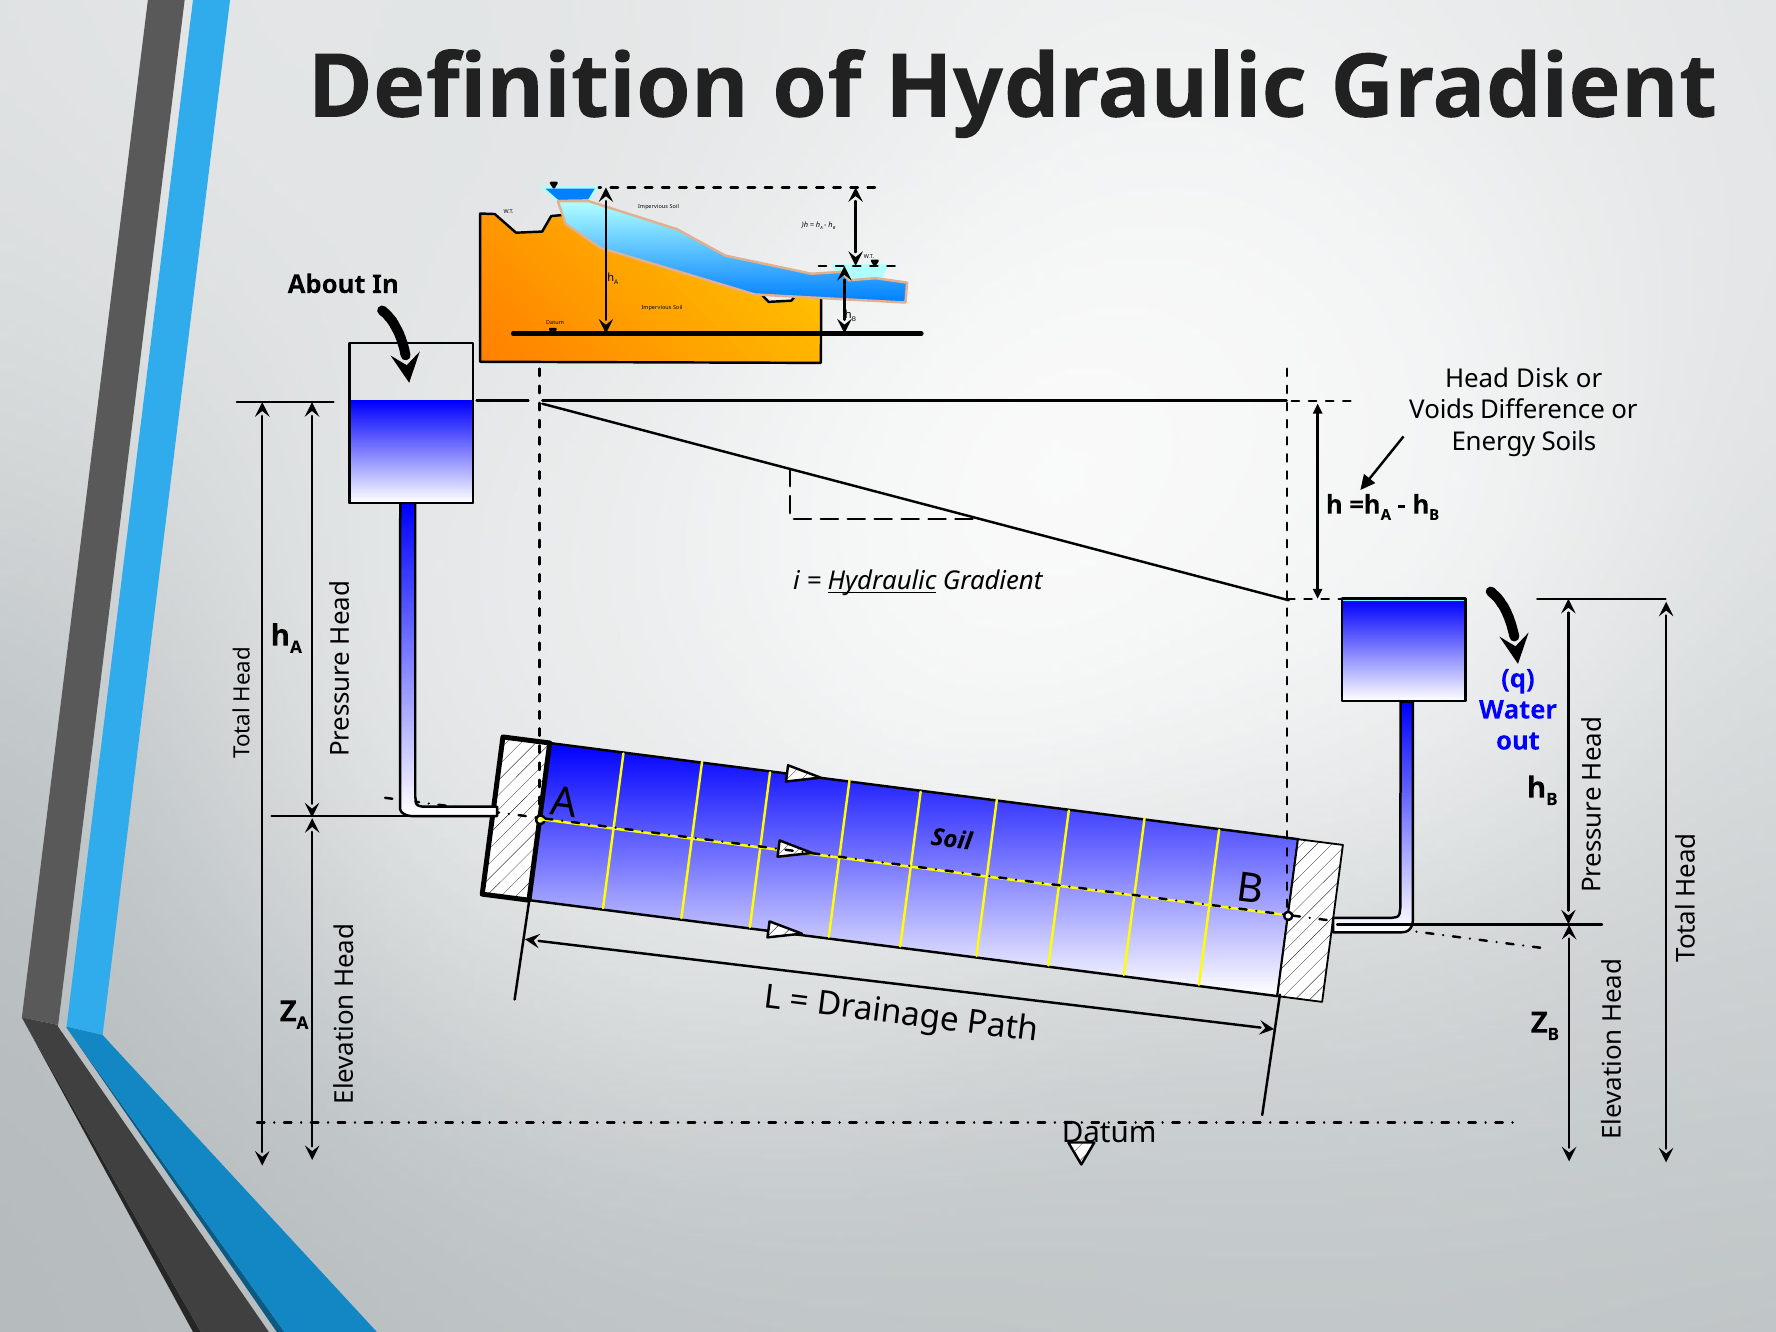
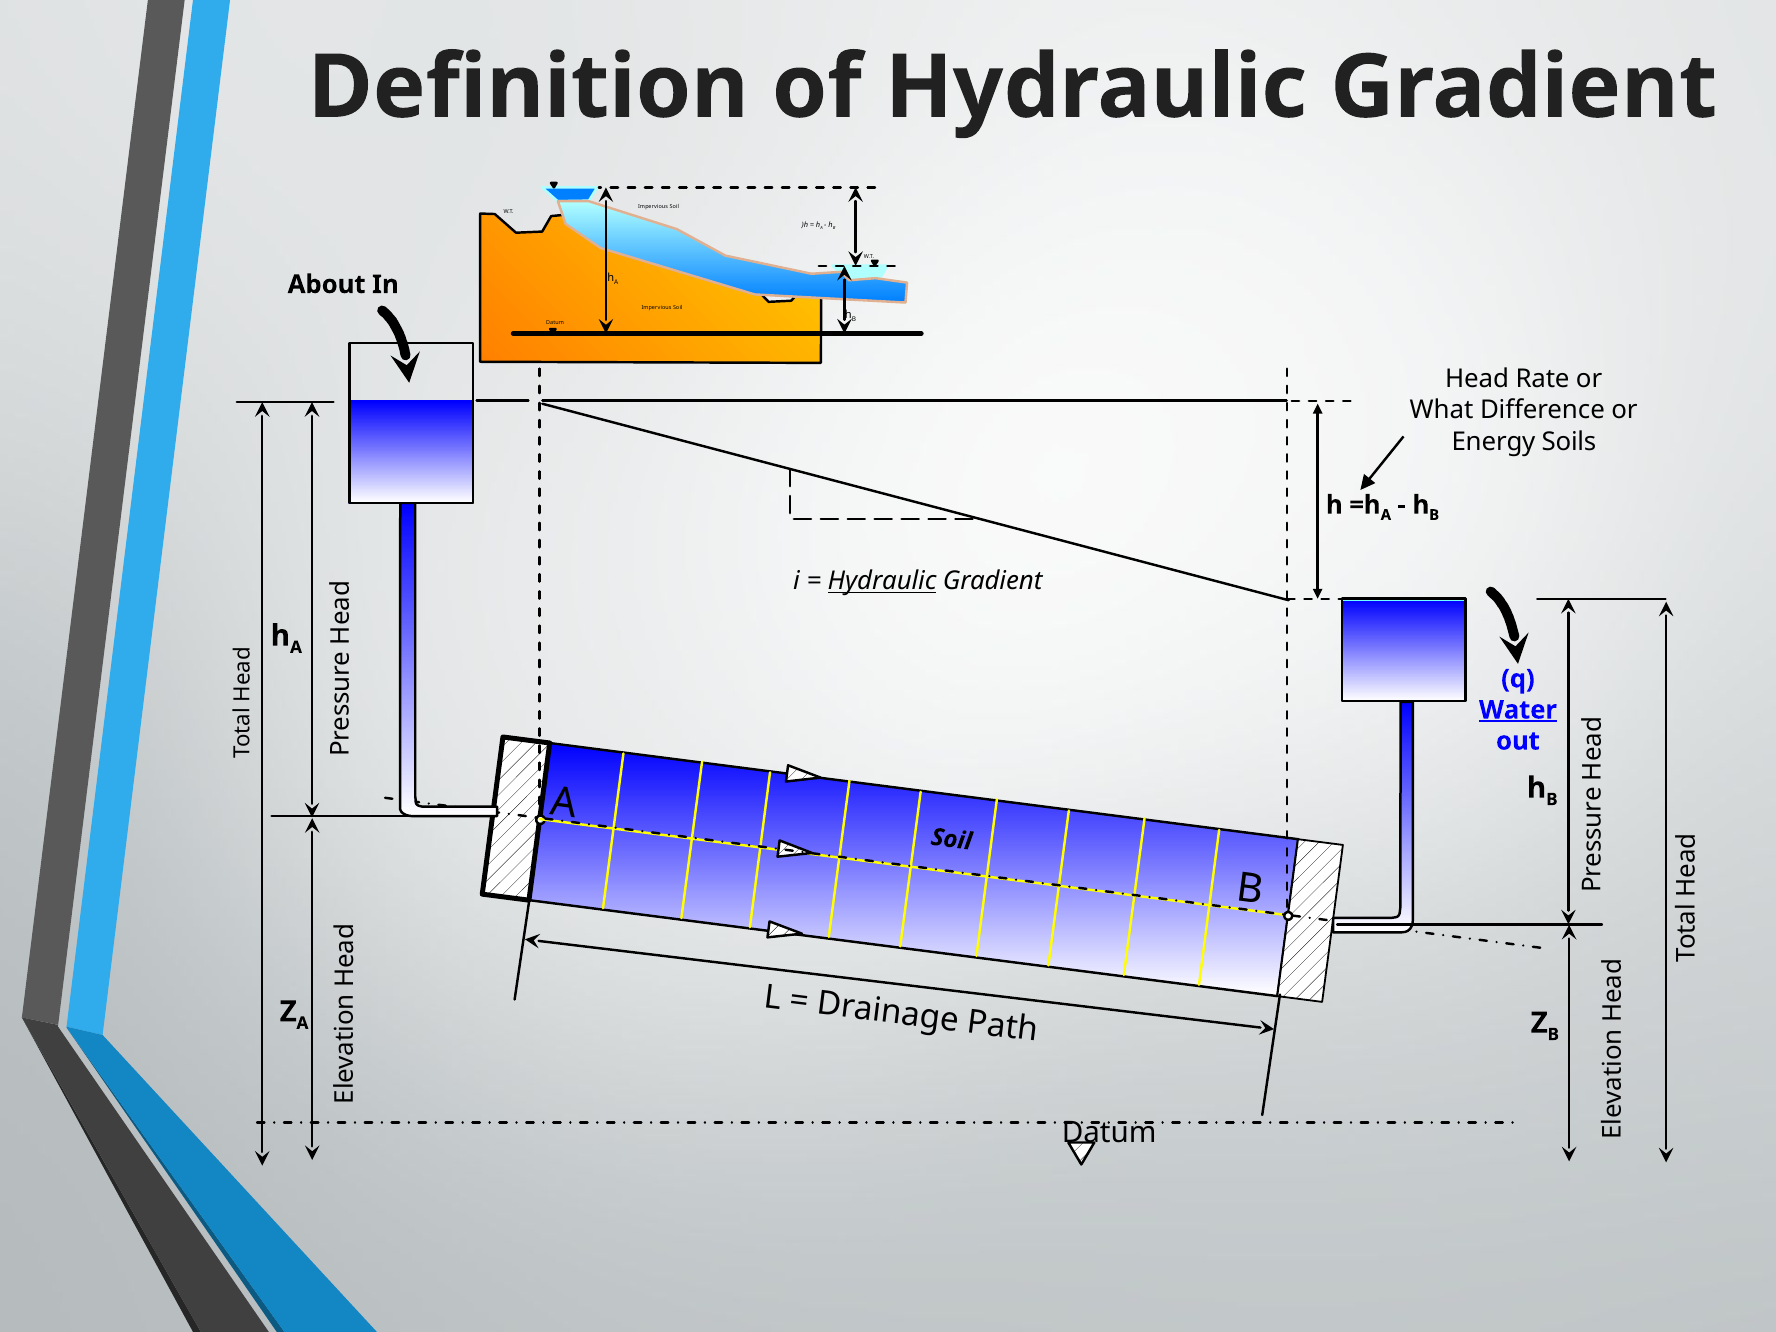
Disk: Disk -> Rate (1543, 379)
Voids: Voids -> What (1442, 410)
Water underline: none -> present (1518, 710)
